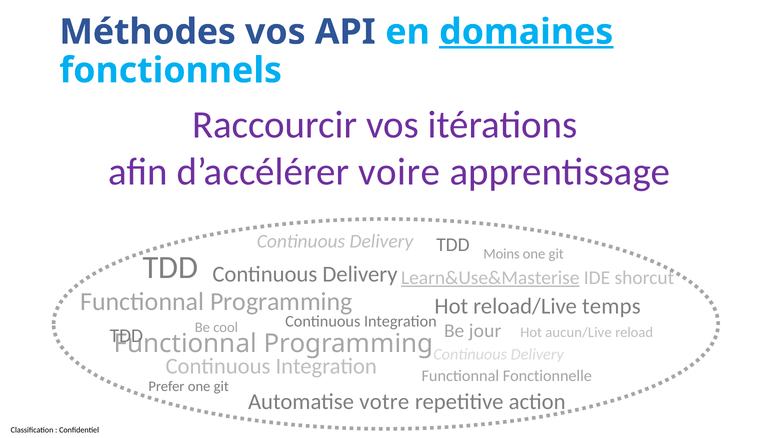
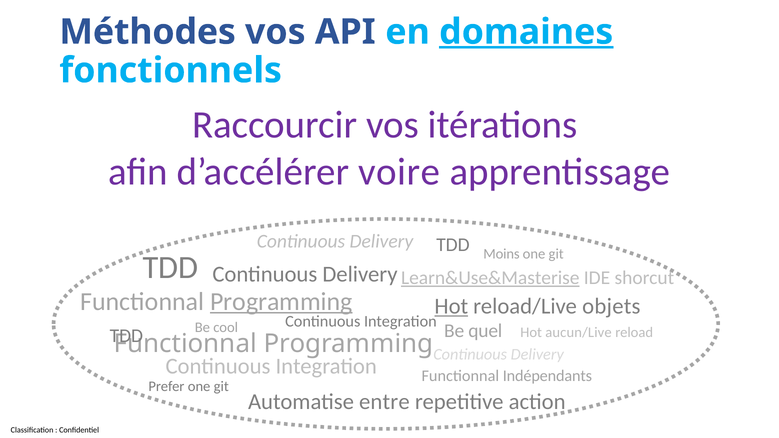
Programming underline: none -> present (281, 302)
Hot underline: none -> present (451, 306)
temps: temps -> objets (611, 306)
jour: jour -> quel (485, 331)
Fonctionnelle: Fonctionnelle -> Indépendants (547, 376)
votre: votre -> entre (384, 402)
